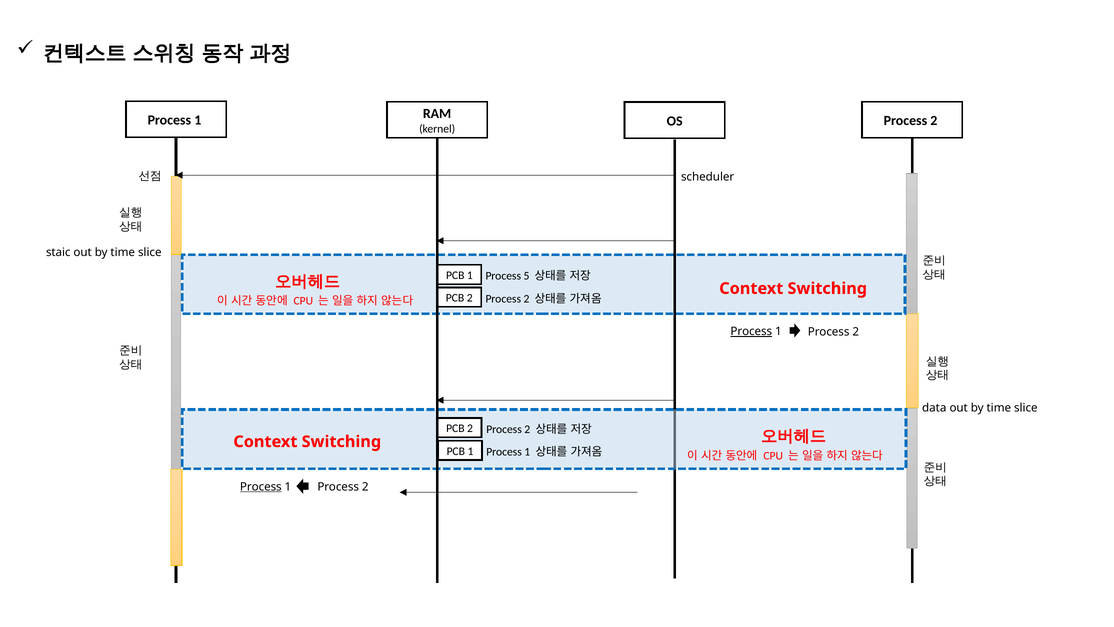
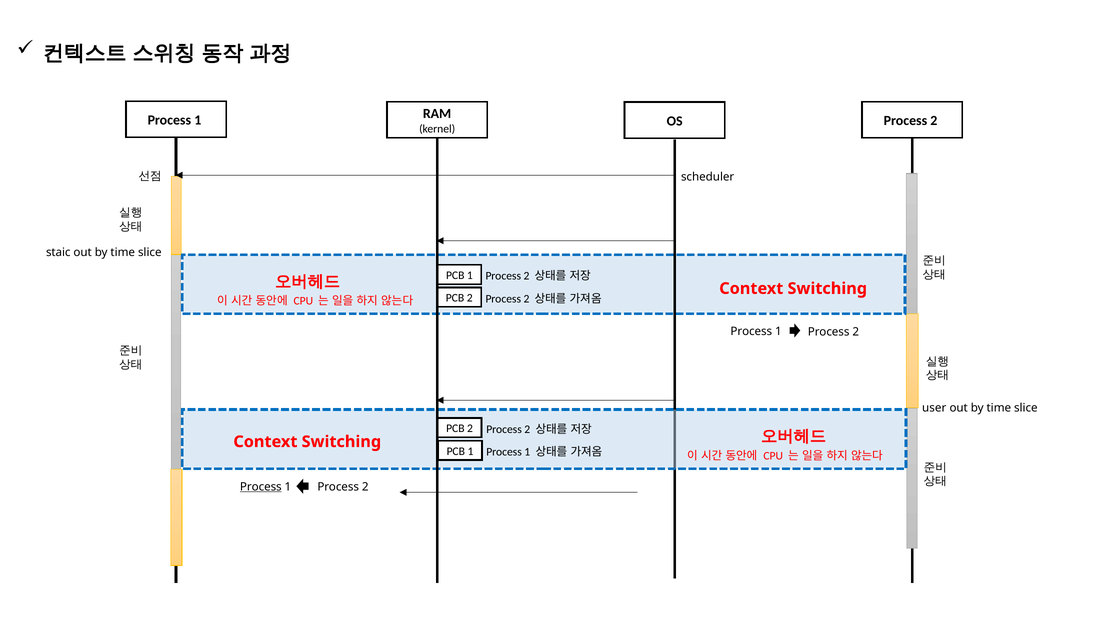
PCB 1 Process 5: 5 -> 2 (526, 276)
Process underline: present -> none (751, 331)
data: data -> user (934, 408)
